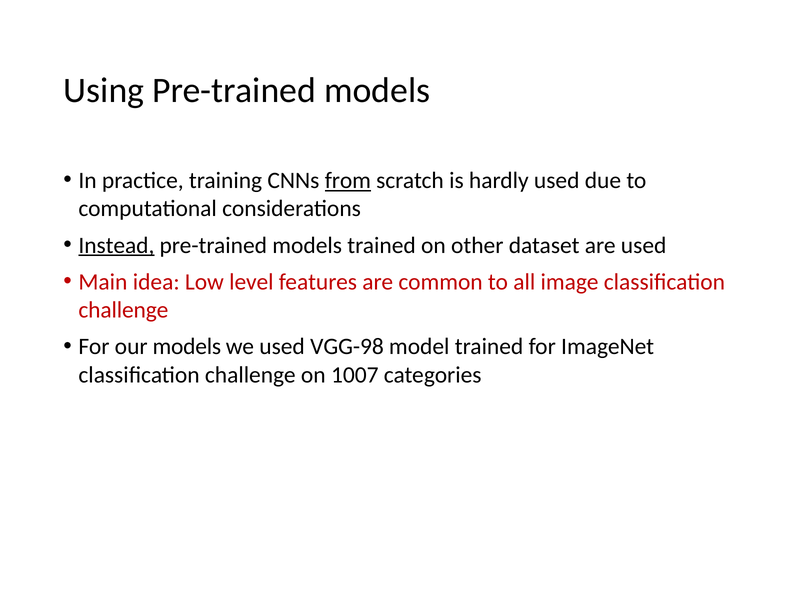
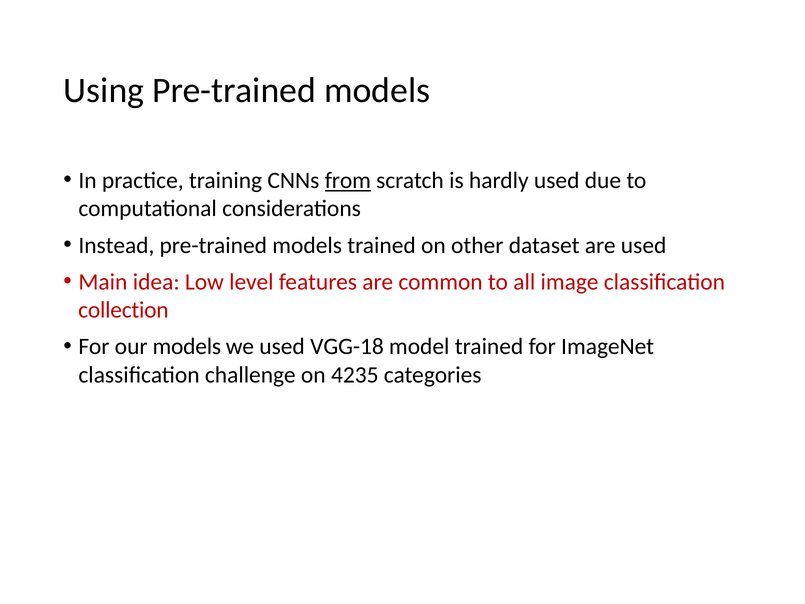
Instead underline: present -> none (116, 245)
challenge: challenge -> collection (123, 310)
VGG-98: VGG-98 -> VGG-18 (347, 347)
1007: 1007 -> 4235 (355, 375)
